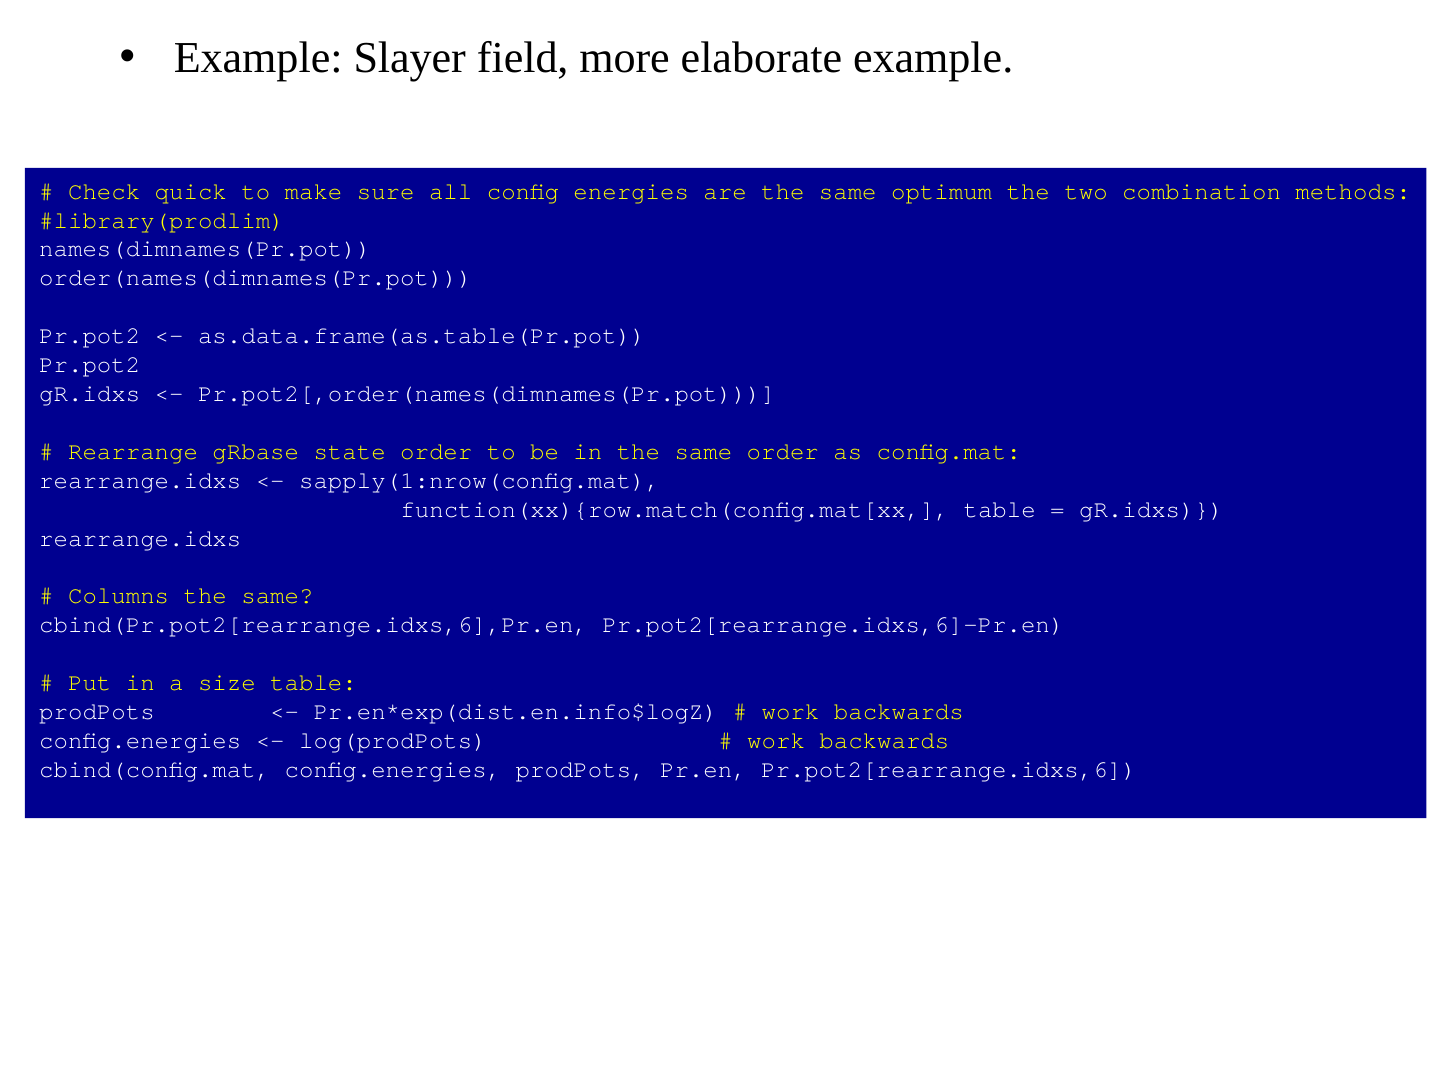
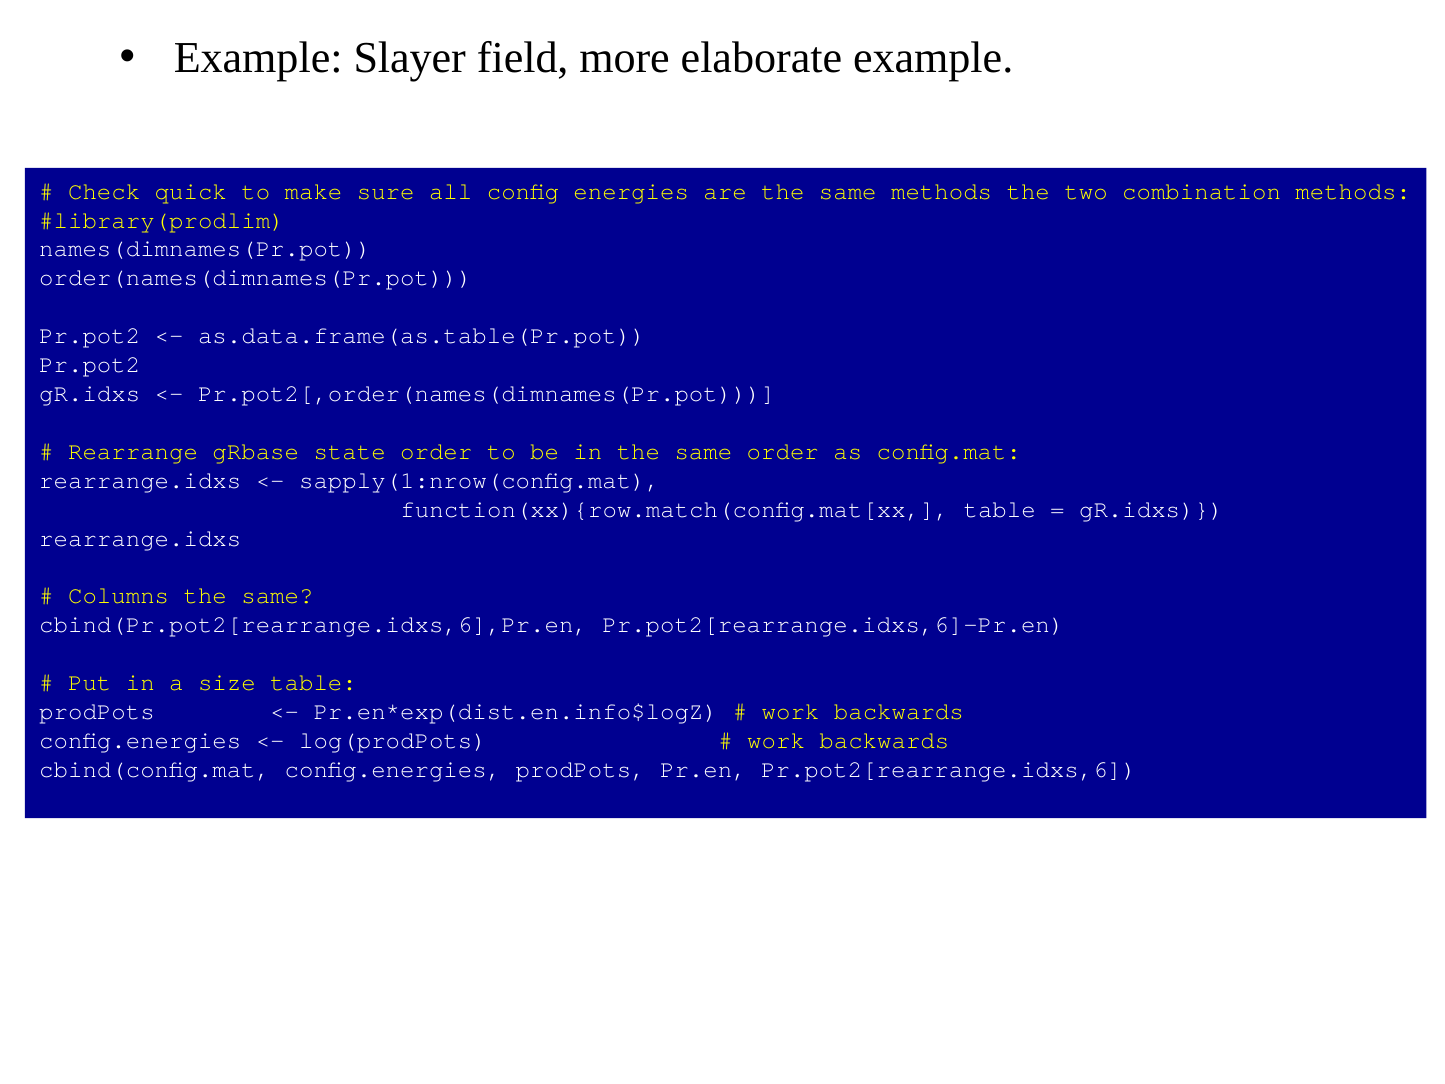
same optimum: optimum -> methods (942, 191)
